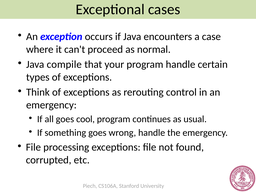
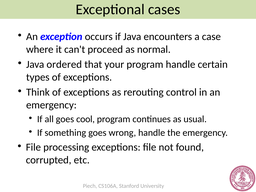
compile: compile -> ordered (64, 64)
